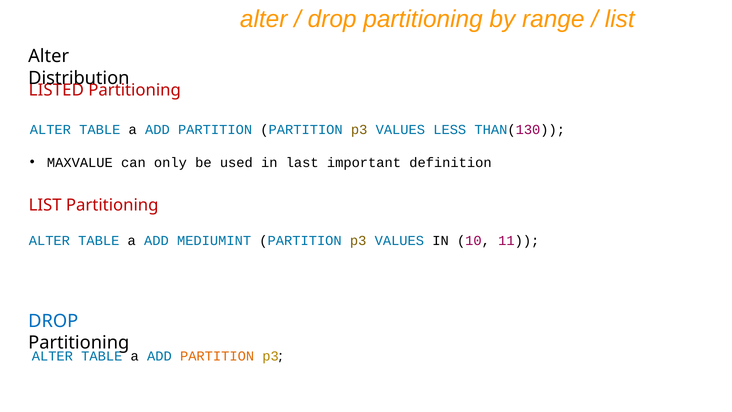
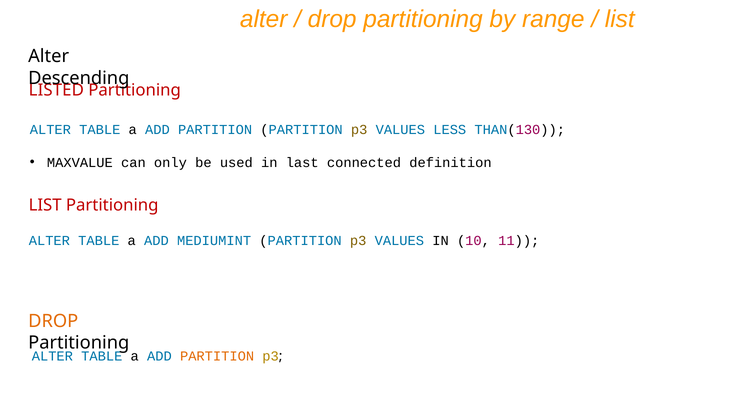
Distribution: Distribution -> Descending (79, 78)
important: important -> connected (364, 162)
DROP colour: blue -> orange (53, 321)
